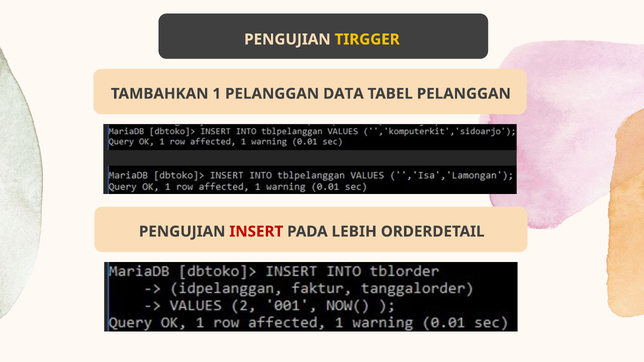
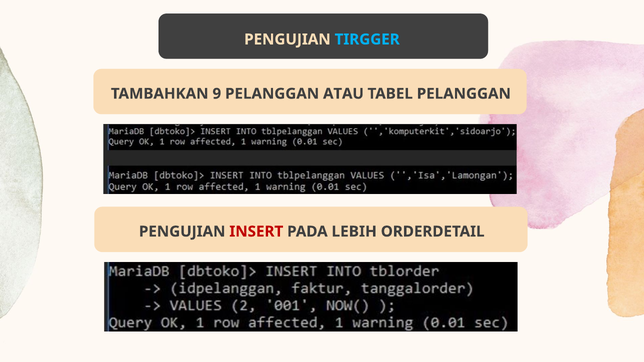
TIRGGER colour: yellow -> light blue (367, 39)
1: 1 -> 9 (217, 94)
DATA: DATA -> ATAU (343, 94)
